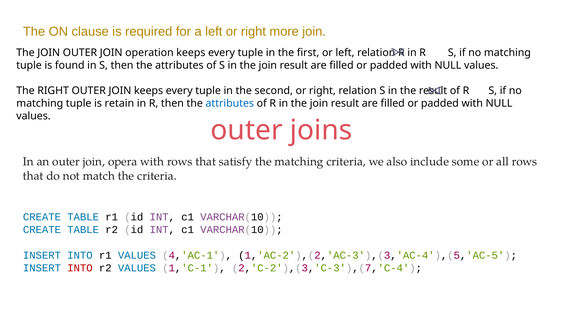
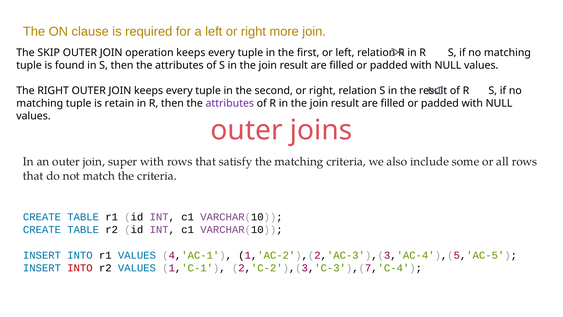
JOIN: JOIN -> SKIP (49, 53)
attributes colour: blue -> purple (230, 103)
opera: opera -> super (123, 162)
